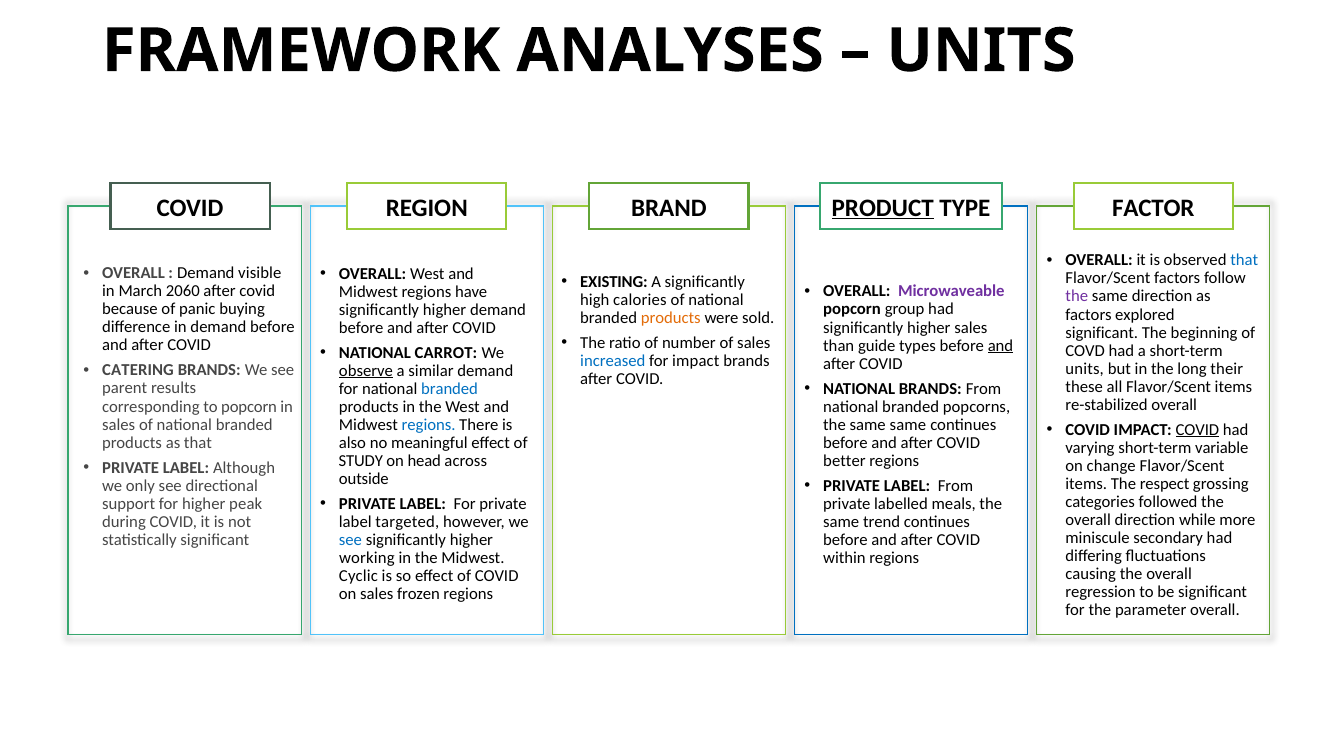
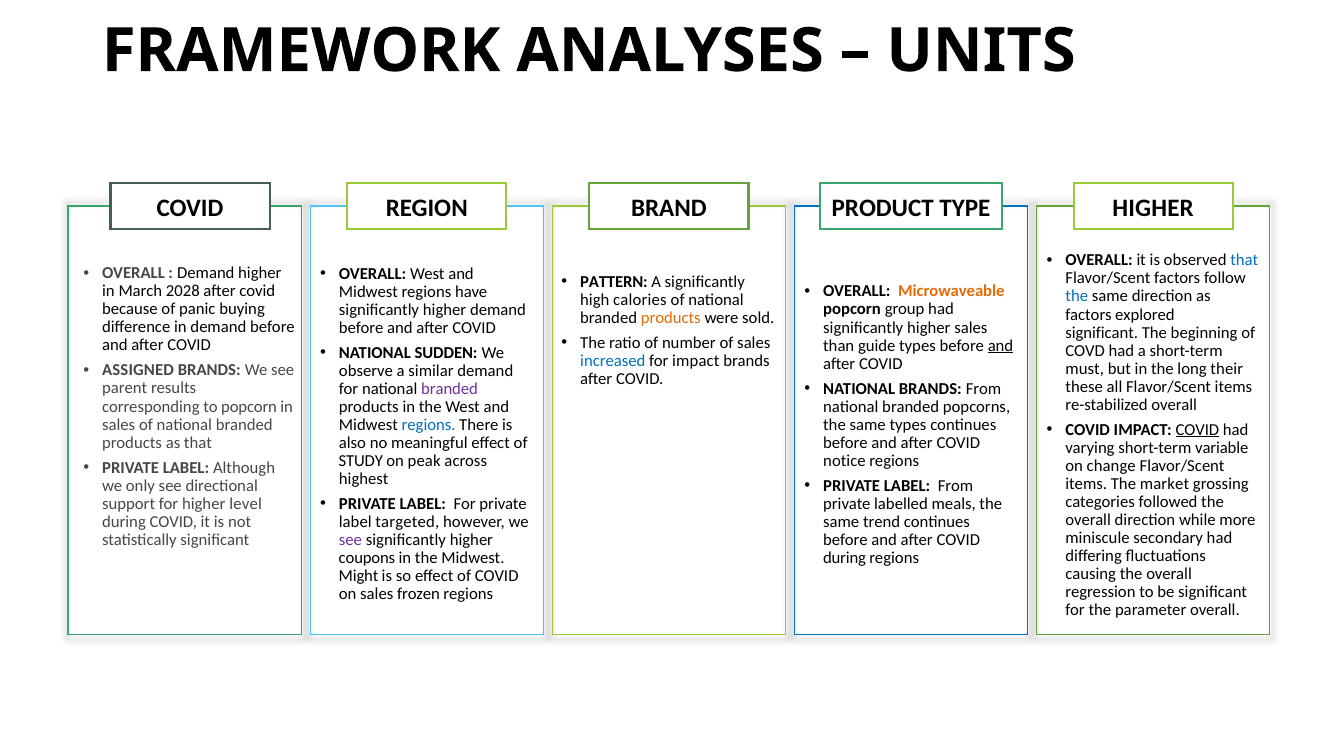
PRODUCT underline: present -> none (883, 208)
FACTOR: FACTOR -> HIGHER (1153, 208)
Demand visible: visible -> higher (260, 273)
EXISTING: EXISTING -> PATTERN (614, 282)
Microwaveable colour: purple -> orange (951, 292)
2060: 2060 -> 2028 (183, 291)
the colour: purple -> blue (1077, 297)
CARROT: CARROT -> SUDDEN (446, 353)
units: units -> must (1085, 369)
CATERING: CATERING -> ASSIGNED (138, 371)
observe underline: present -> none (366, 371)
branded colour: blue -> purple (450, 389)
same same: same -> types (908, 425)
better: better -> notice (844, 461)
head: head -> peak (424, 461)
outside: outside -> highest (364, 479)
respect: respect -> market (1164, 484)
peak: peak -> level (246, 504)
see colour: blue -> purple (351, 541)
within: within -> during (845, 558)
working: working -> coupons (367, 559)
Cyclic: Cyclic -> Might (359, 577)
